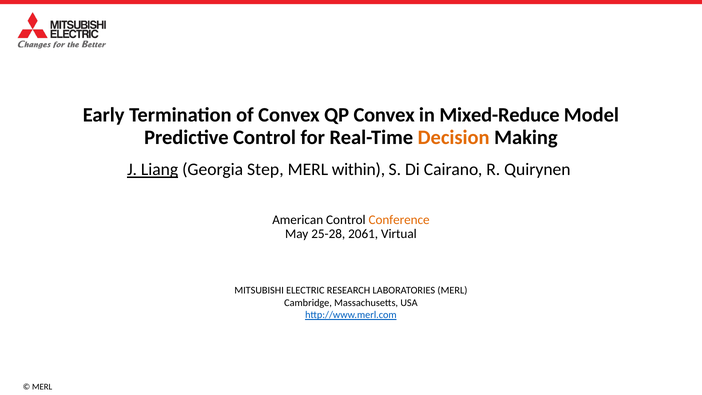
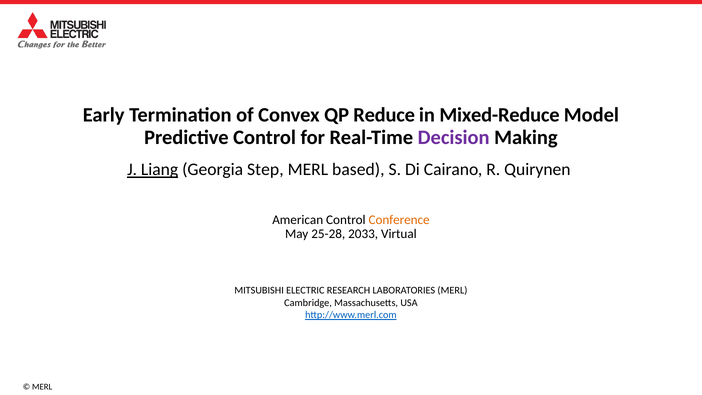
QP Convex: Convex -> Reduce (384, 115)
Decision colour: orange -> purple (454, 137)
within: within -> based (358, 170)
2061: 2061 -> 2033 (363, 234)
